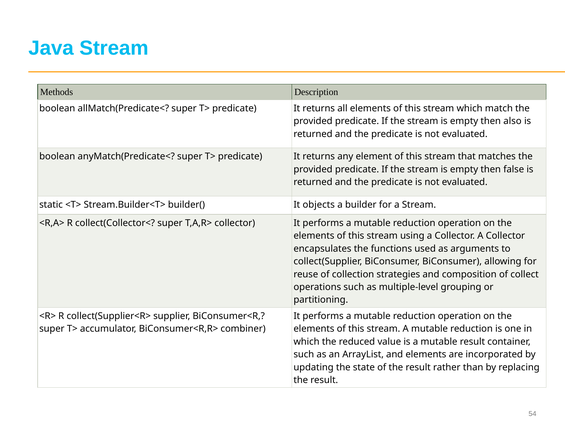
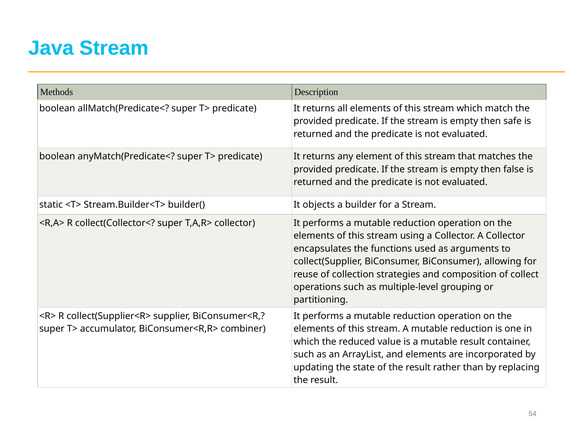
also: also -> safe (513, 121)
